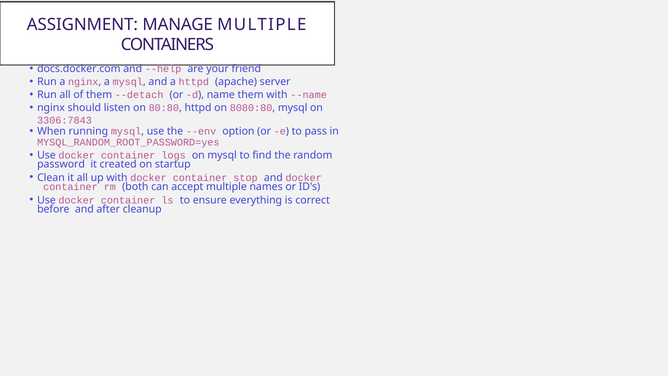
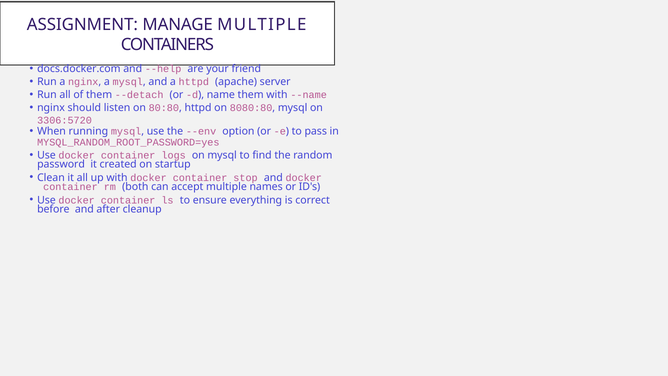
3306:7843: 3306:7843 -> 3306:5720 (64, 120)
